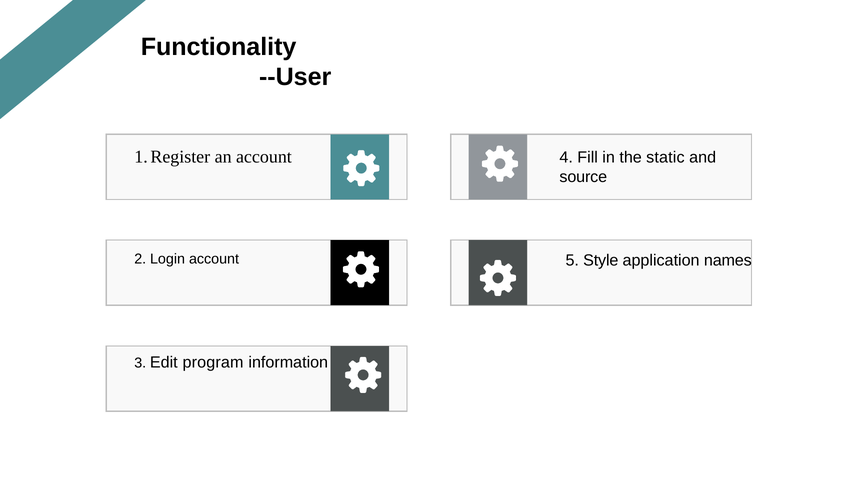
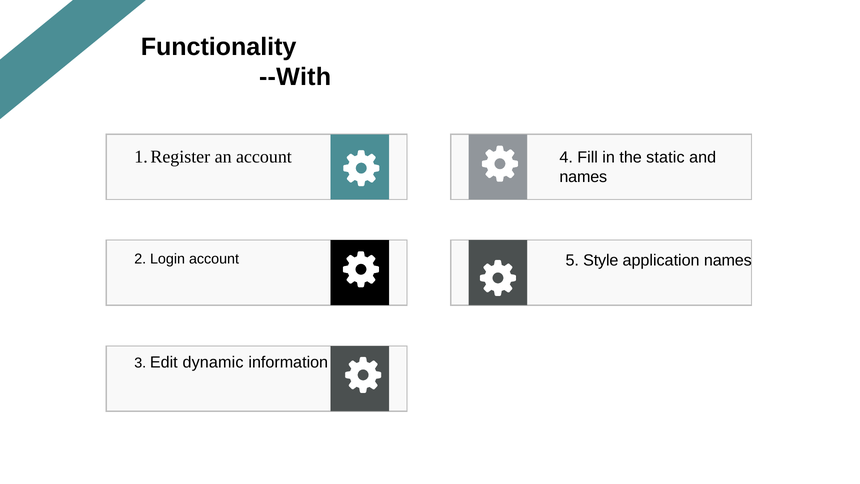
--User: --User -> --With (295, 77)
source: source -> names (583, 177)
program: program -> dynamic (213, 362)
